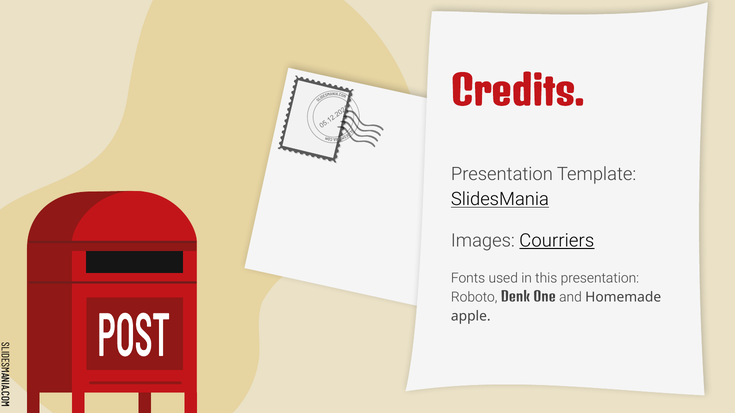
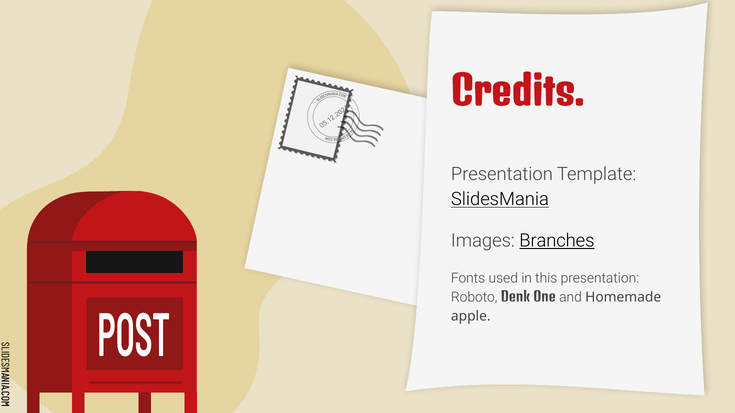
Courriers: Courriers -> Branches (557, 241)
